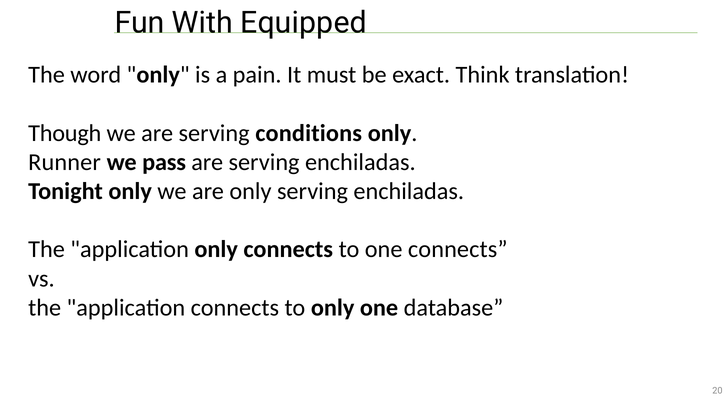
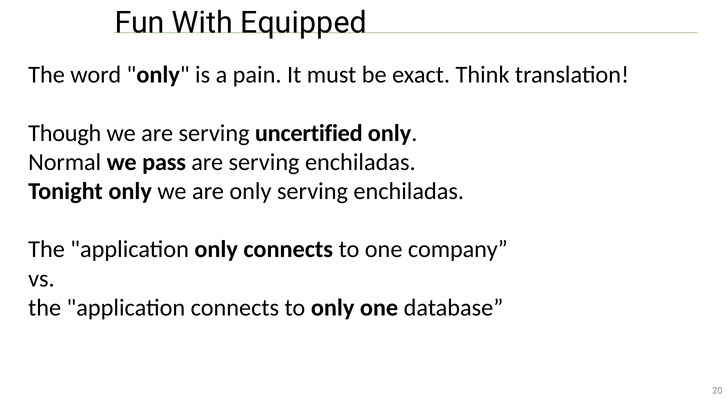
conditions: conditions -> uncertified (309, 133)
Runner: Runner -> Normal (65, 162)
one connects: connects -> company (458, 250)
